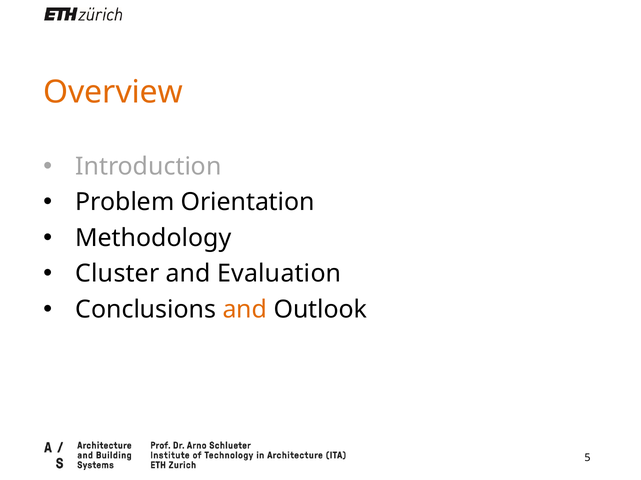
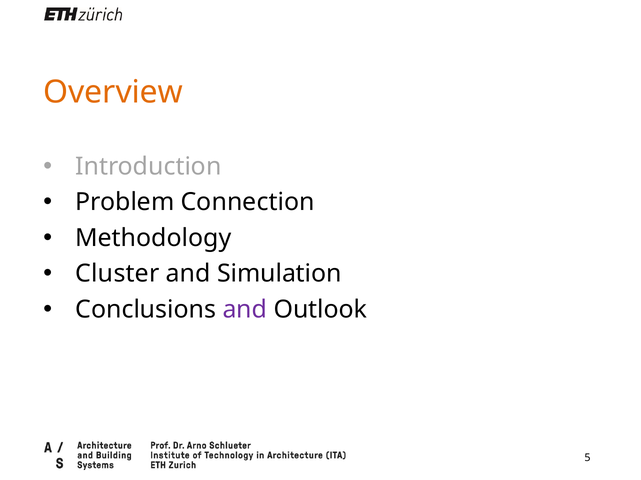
Orientation: Orientation -> Connection (248, 202)
Evaluation: Evaluation -> Simulation (279, 274)
and colour: orange -> purple (245, 310)
